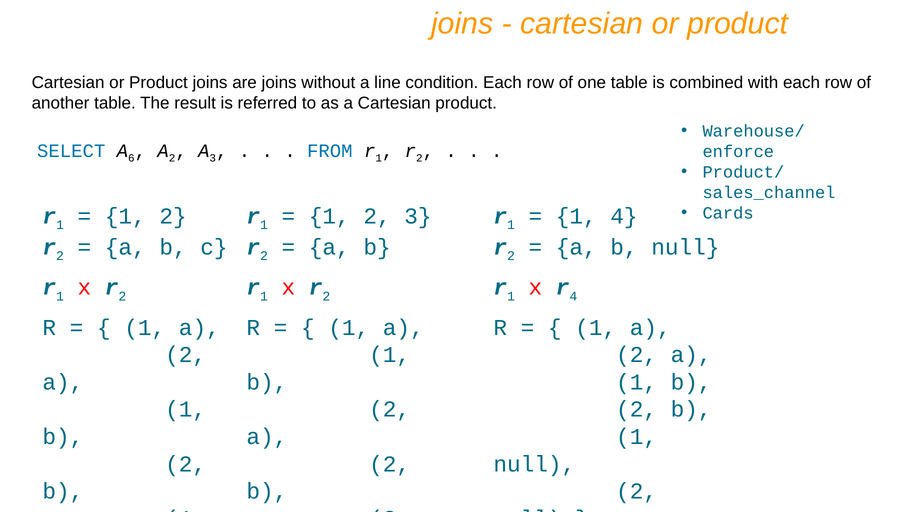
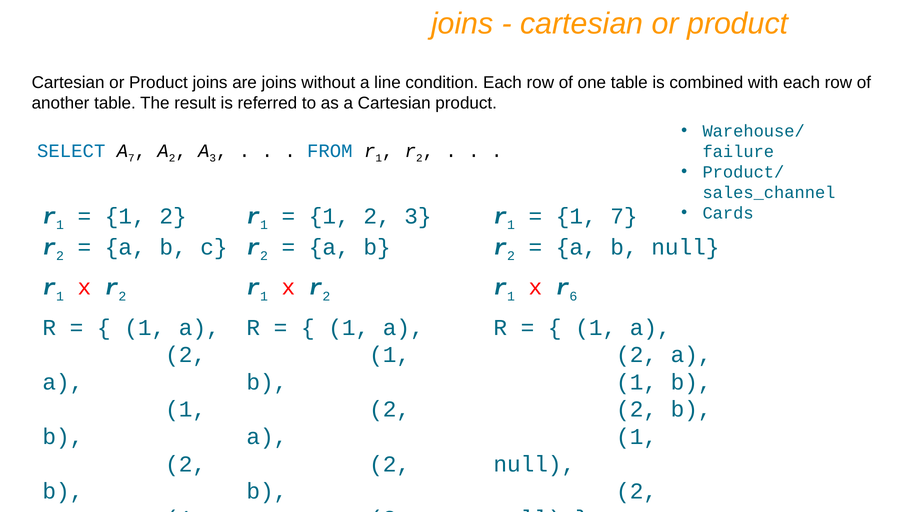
A 6: 6 -> 7 (131, 158)
enforce: enforce -> failure (738, 151)
1 4: 4 -> 7 (624, 216)
r 4: 4 -> 6 (573, 296)
